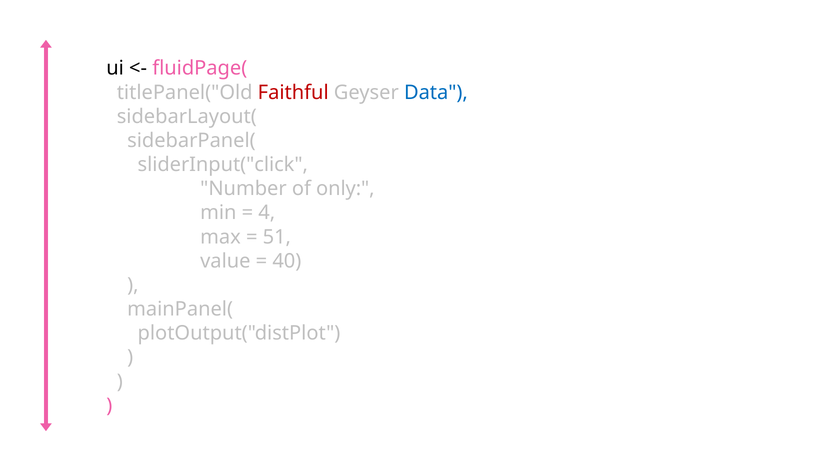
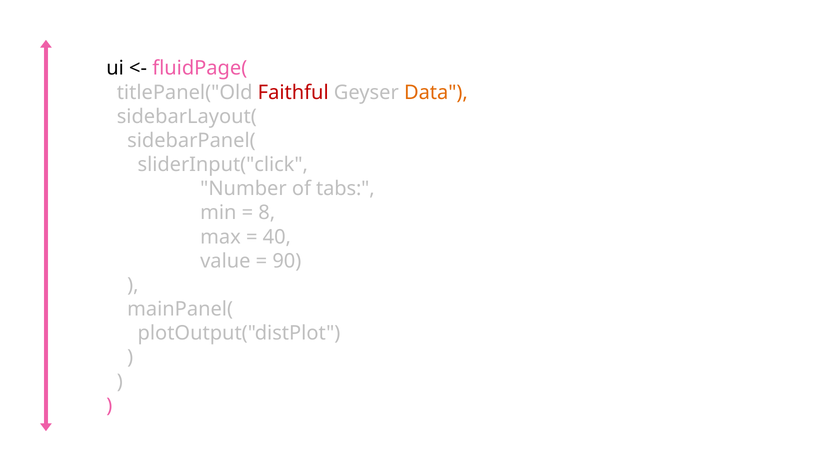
Data colour: blue -> orange (436, 92)
only: only -> tabs (345, 189)
4: 4 -> 8 (267, 213)
51: 51 -> 40 (277, 237)
40: 40 -> 90 (287, 261)
